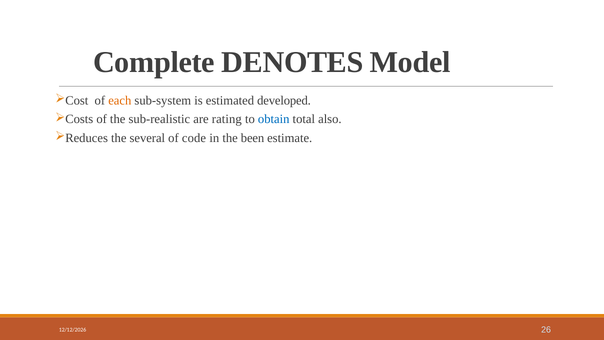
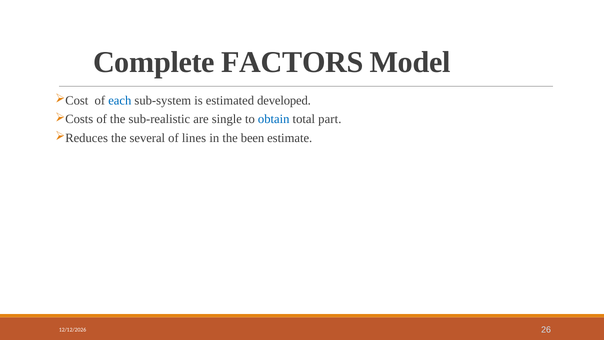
DENOTES: DENOTES -> FACTORS (292, 62)
each colour: orange -> blue (120, 100)
rating: rating -> single (227, 119)
also: also -> part (330, 119)
code: code -> lines (194, 138)
